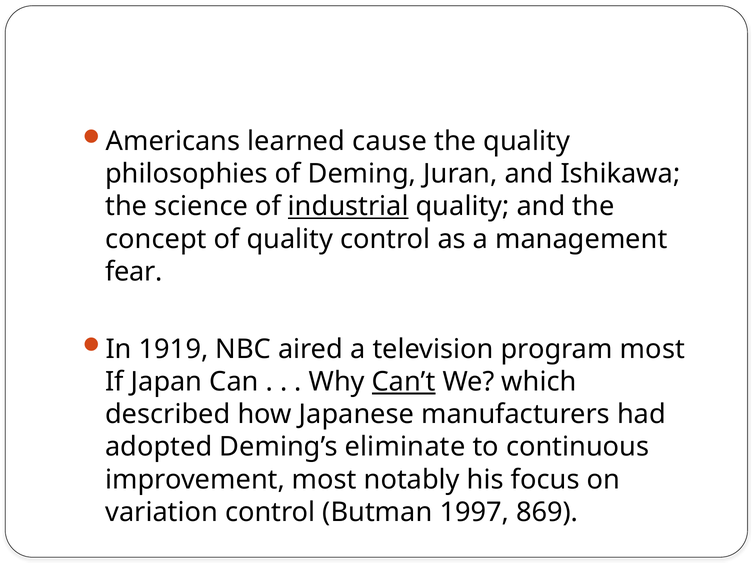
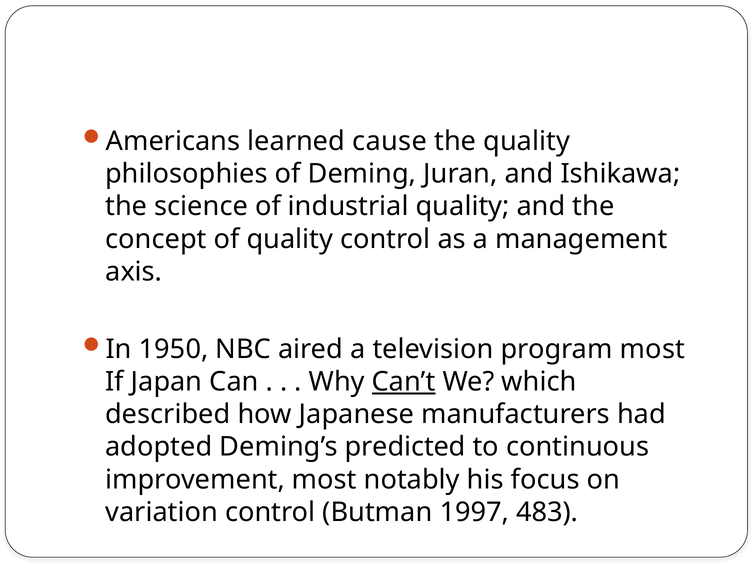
industrial underline: present -> none (348, 206)
fear: fear -> axis (134, 272)
1919: 1919 -> 1950 (174, 349)
eliminate: eliminate -> predicted (405, 447)
869: 869 -> 483 (547, 512)
